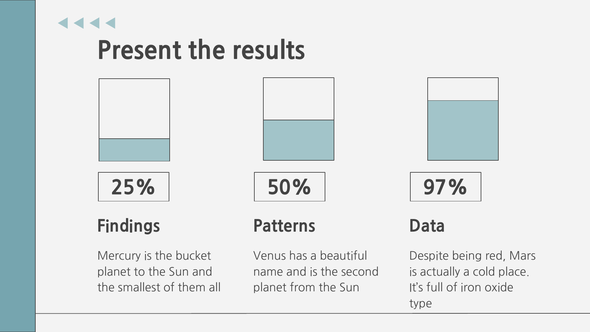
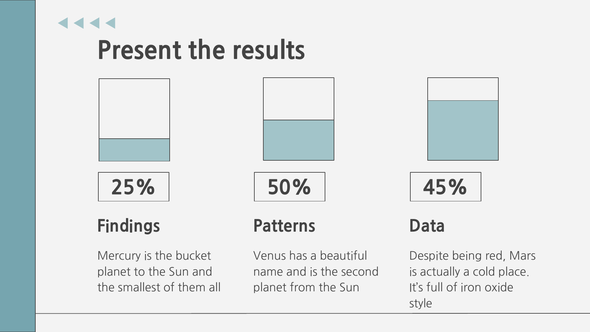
97%: 97% -> 45% (446, 188)
type: type -> style (421, 304)
